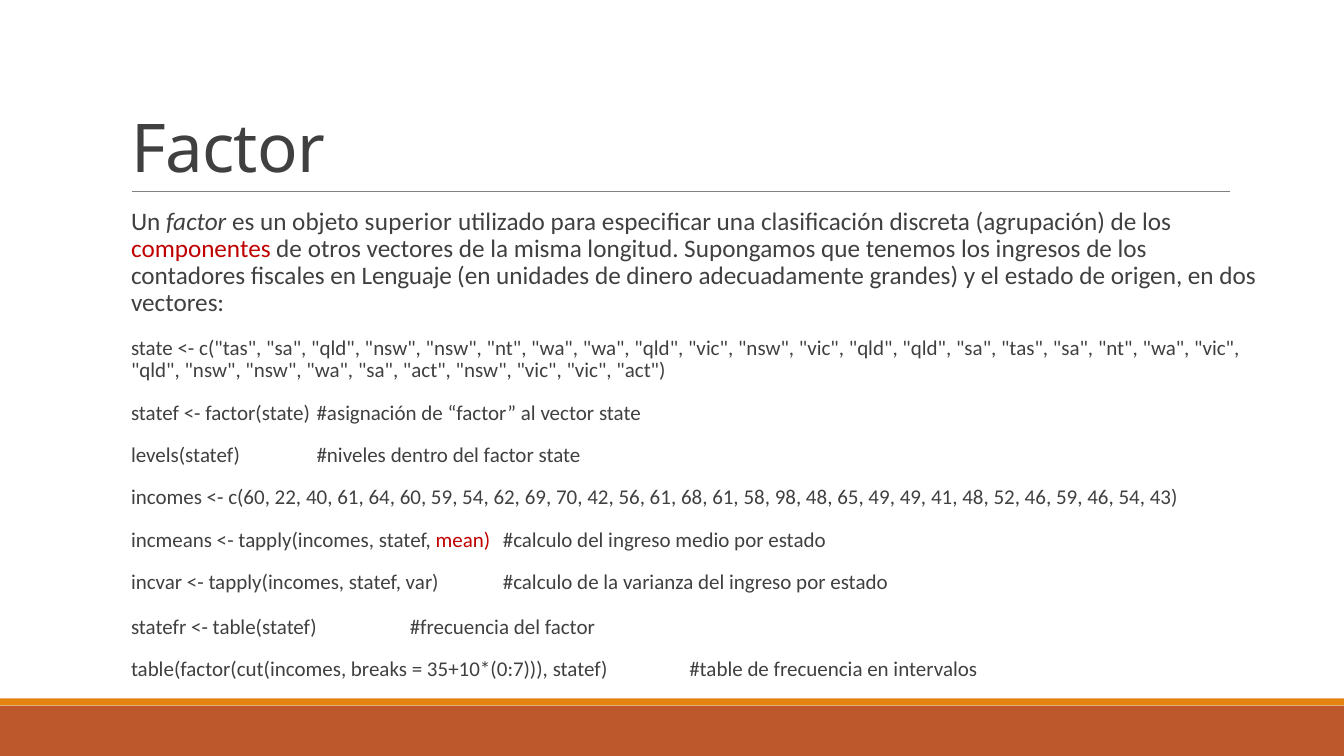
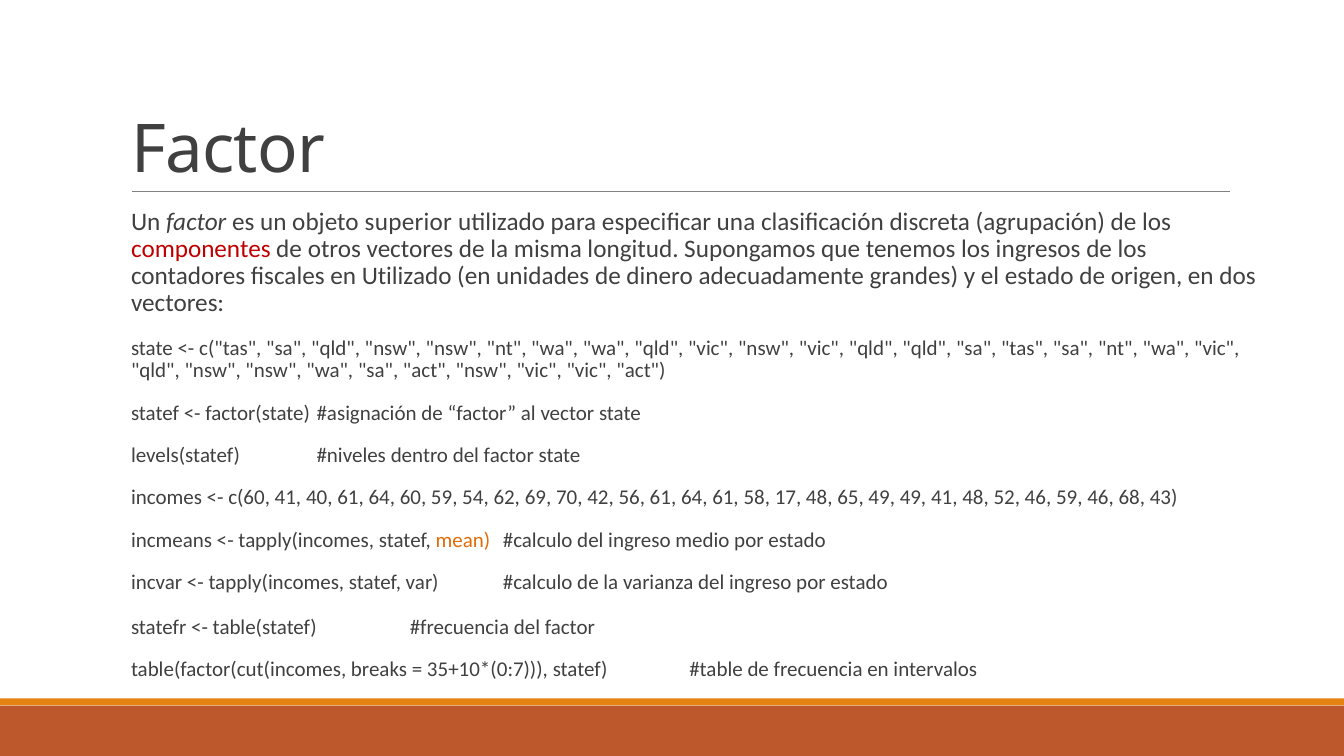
en Lenguaje: Lenguaje -> Utilizado (407, 276)
c(60 22: 22 -> 41 (288, 498)
56 61 68: 68 -> 64 (694, 498)
98: 98 -> 17 (788, 498)
46 54: 54 -> 68 (1132, 498)
mean colour: red -> orange (463, 540)
